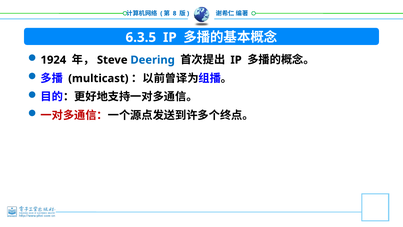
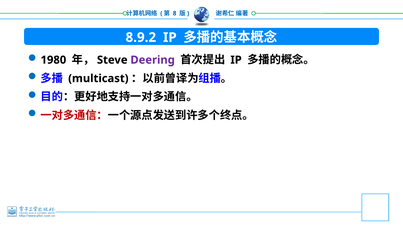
6.3.5: 6.3.5 -> 8.9.2 (141, 37)
1924: 1924 -> 1980 (53, 60)
Deering colour: blue -> purple (153, 60)
